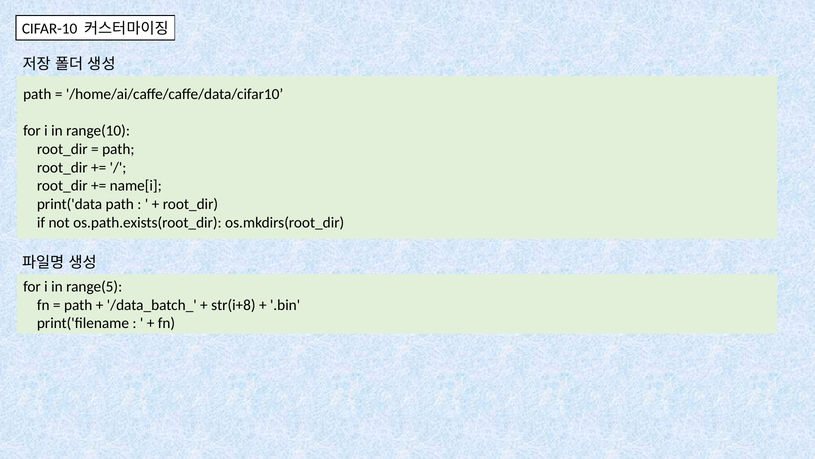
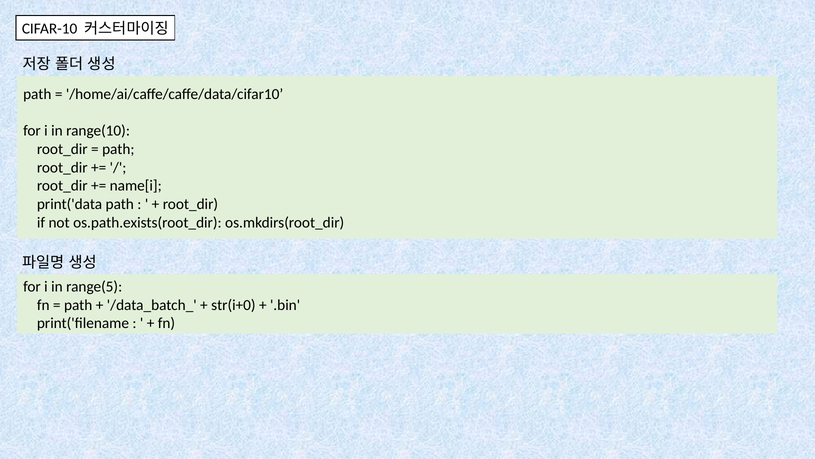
str(i+8: str(i+8 -> str(i+0 (233, 305)
